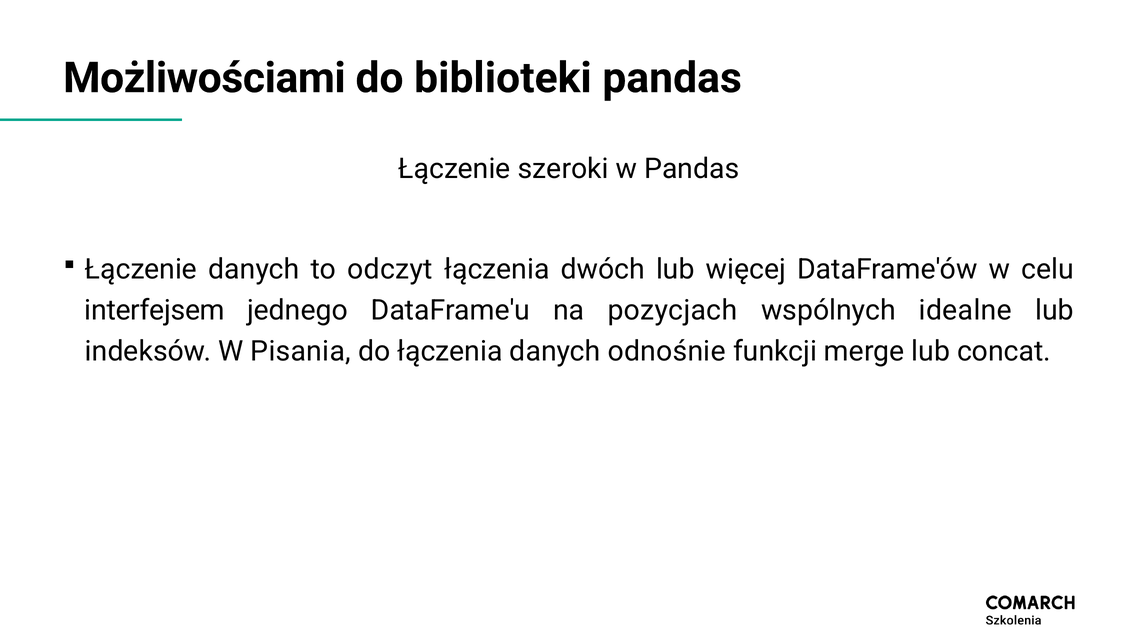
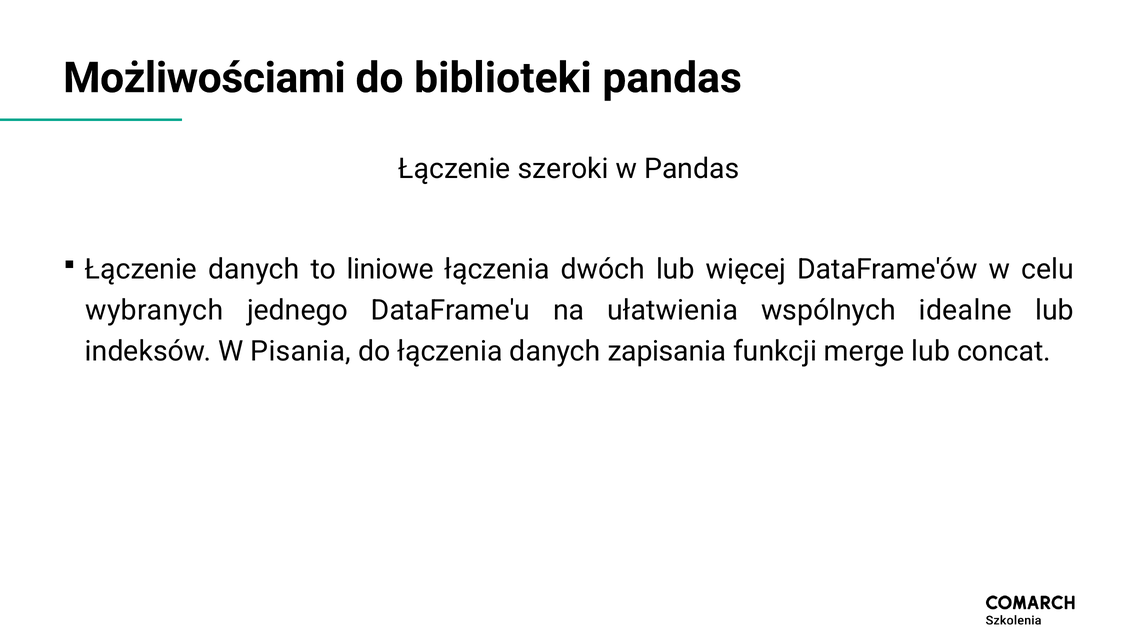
odczyt: odczyt -> liniowe (390, 270)
interfejsem: interfejsem -> wybranych (154, 311)
pozycjach: pozycjach -> ułatwienia (673, 311)
odnośnie: odnośnie -> zapisania (667, 352)
